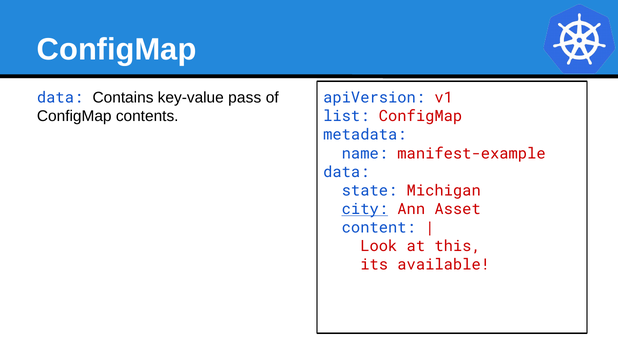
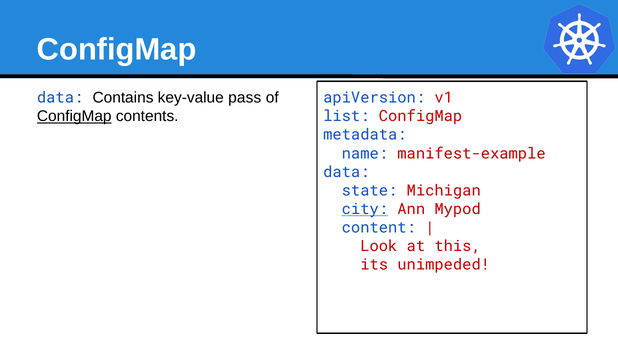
ConfigMap underline: none -> present (74, 116)
Asset: Asset -> Mypod (458, 209)
available: available -> unimpeded (444, 265)
